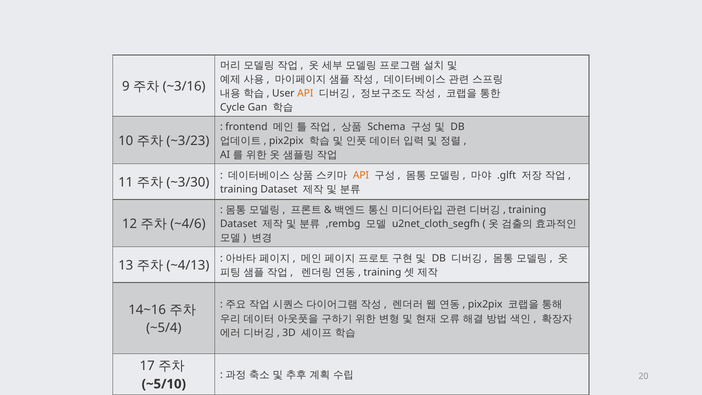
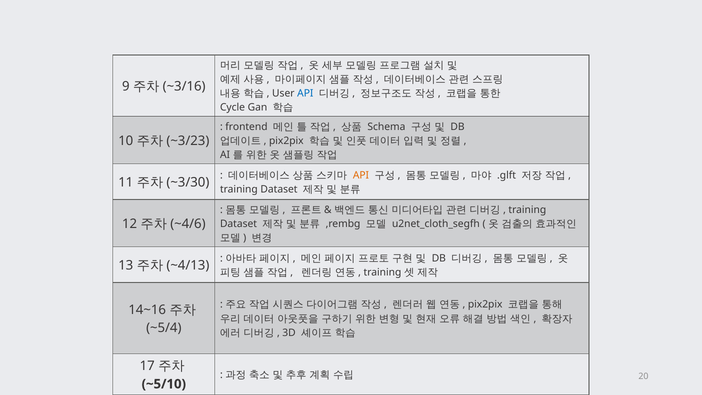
API colour: orange -> blue (305, 93)
